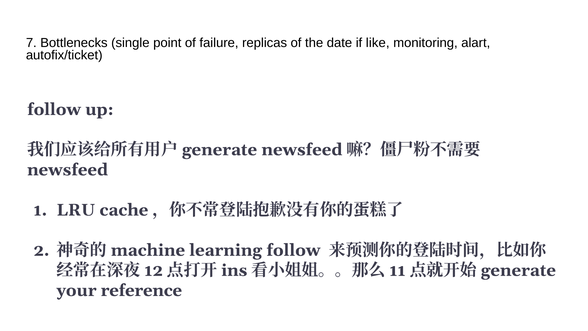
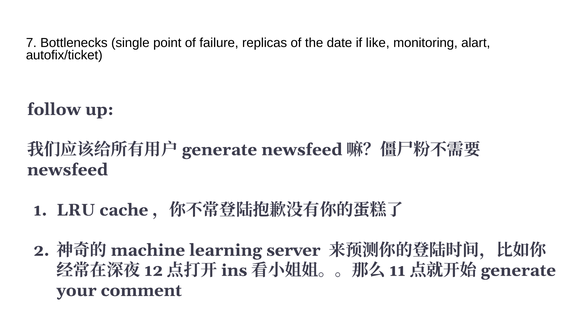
learning follow: follow -> server (293, 250)
reference: reference -> comment (141, 290)
